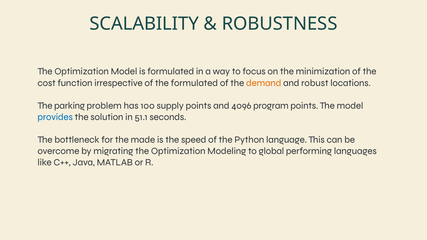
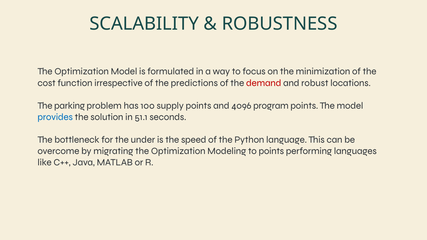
the formulated: formulated -> predictions (194, 83)
demand colour: orange -> red (264, 83)
made: made -> under (143, 140)
to global: global -> points (271, 151)
